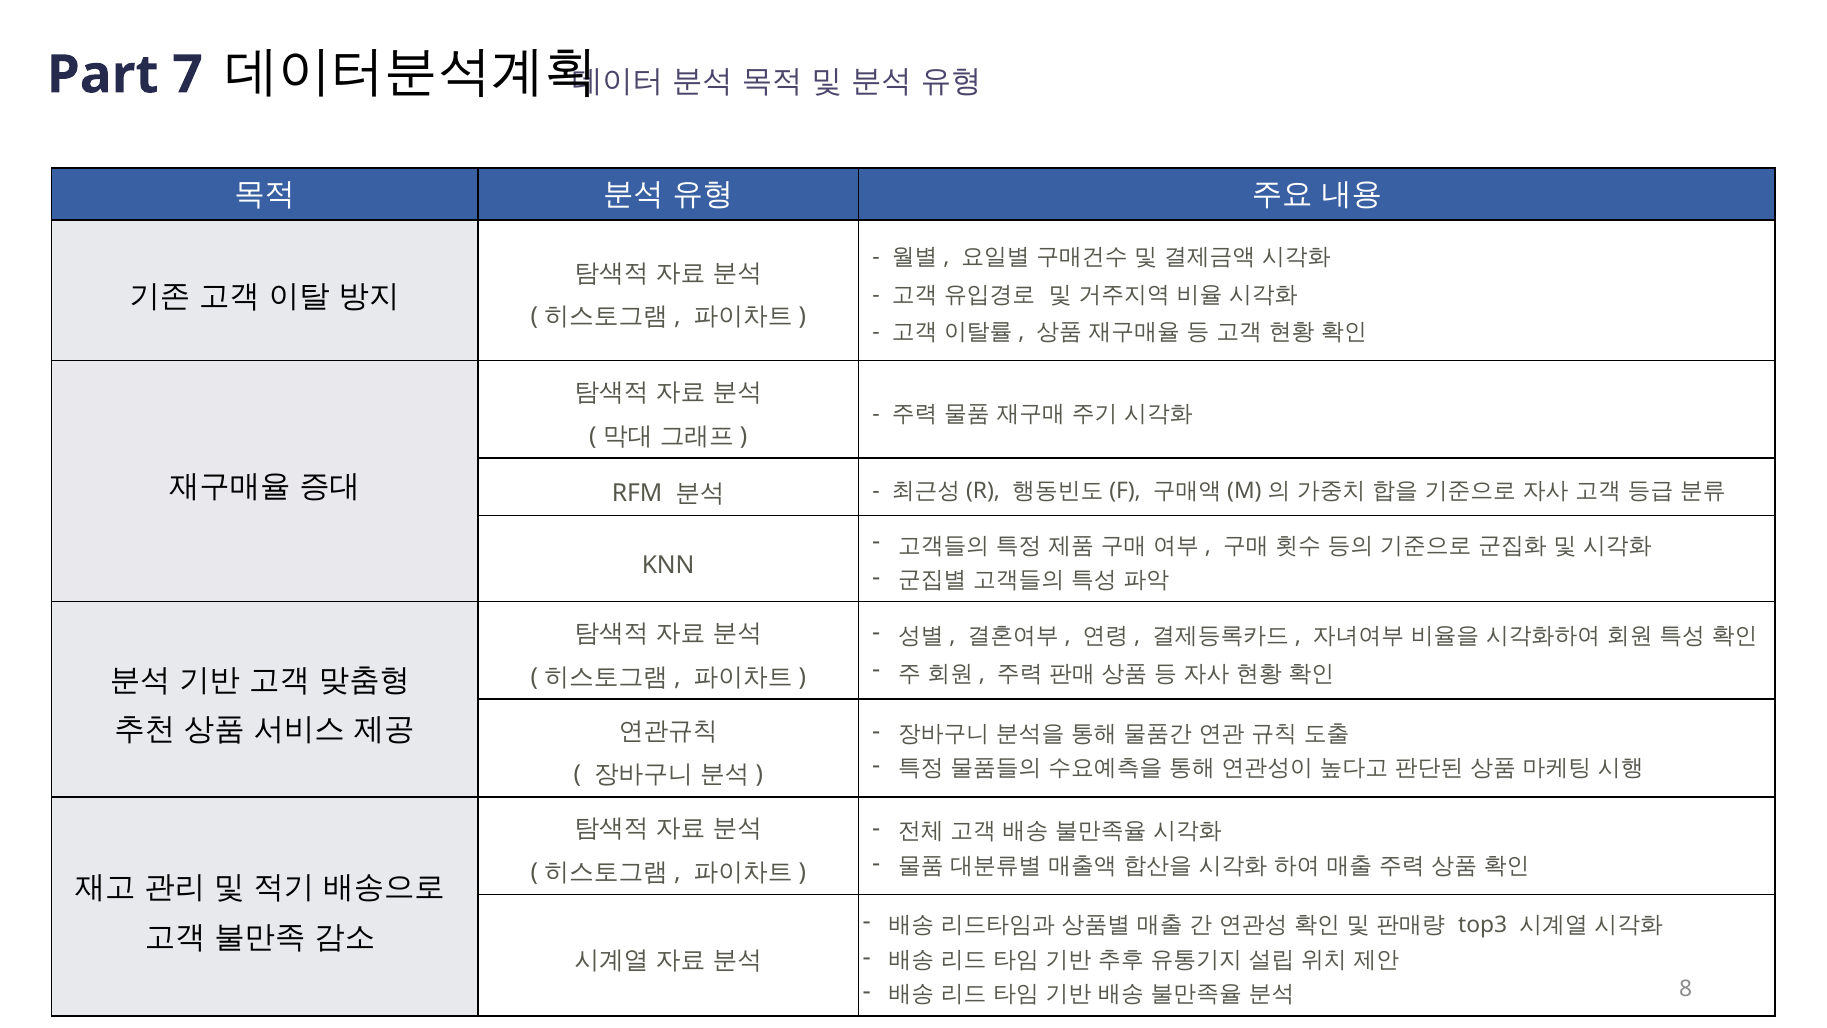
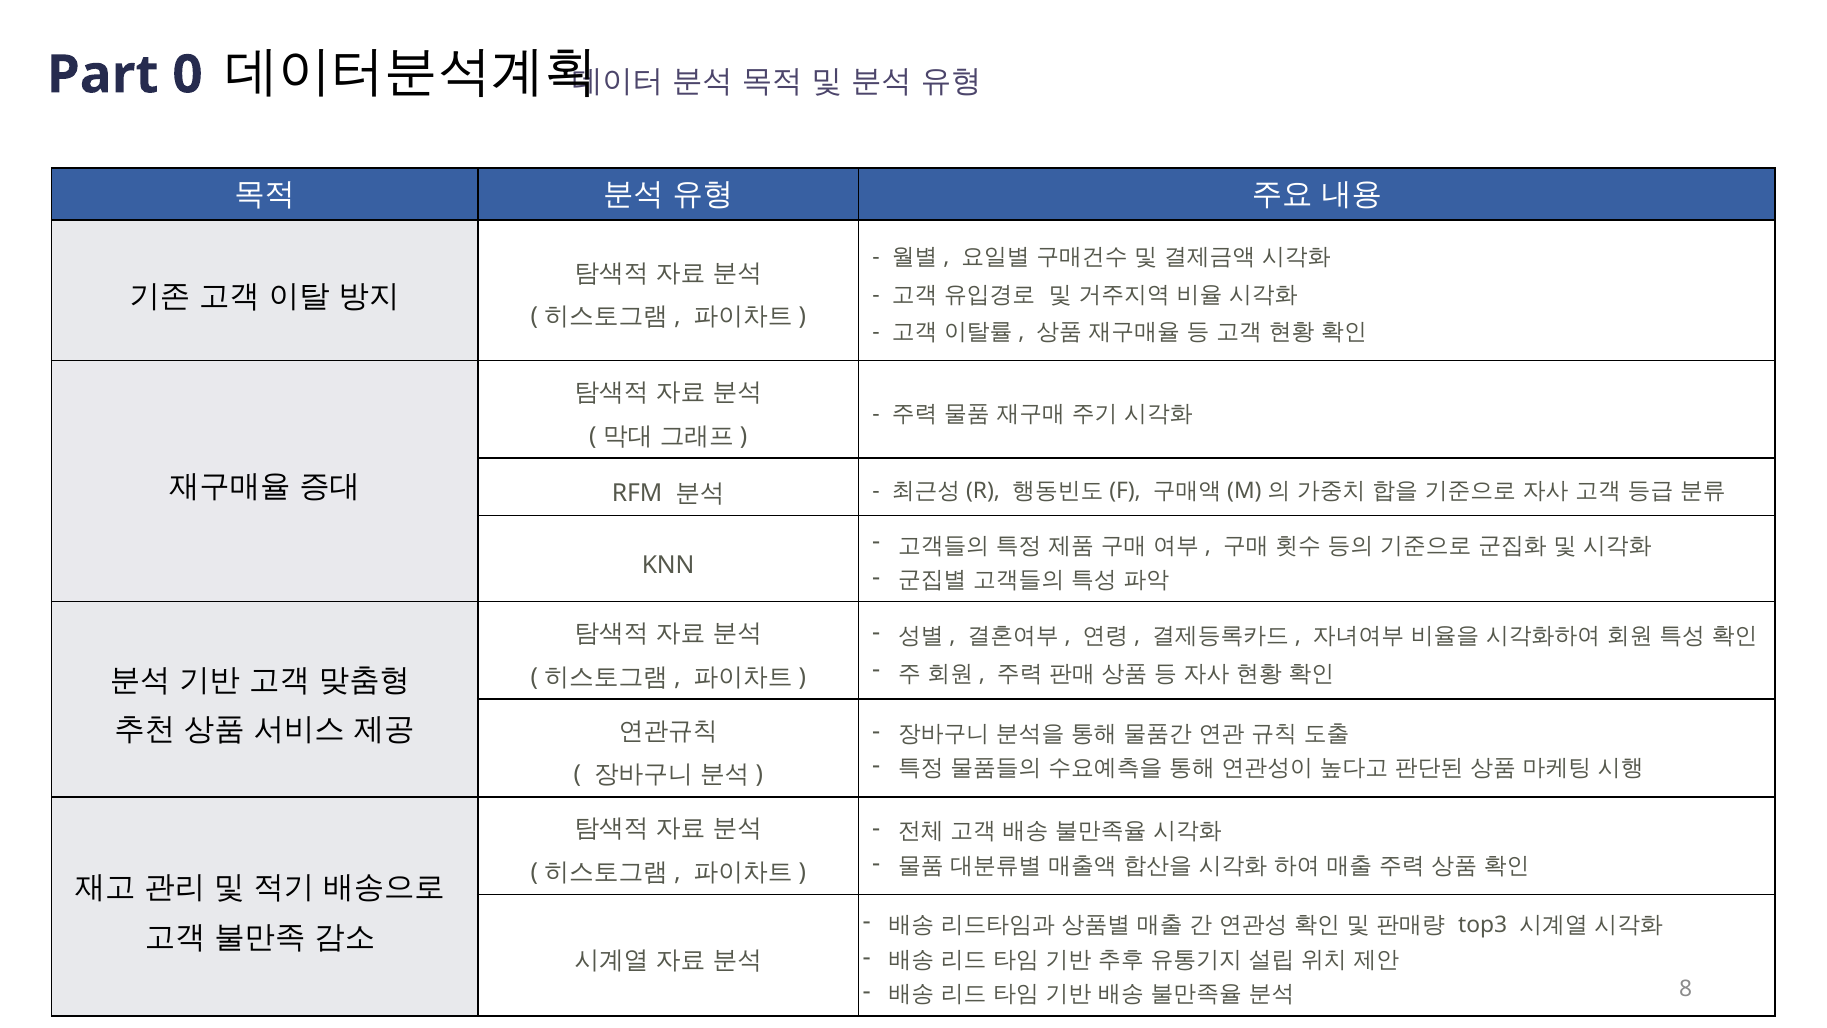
7: 7 -> 0 (188, 75)
